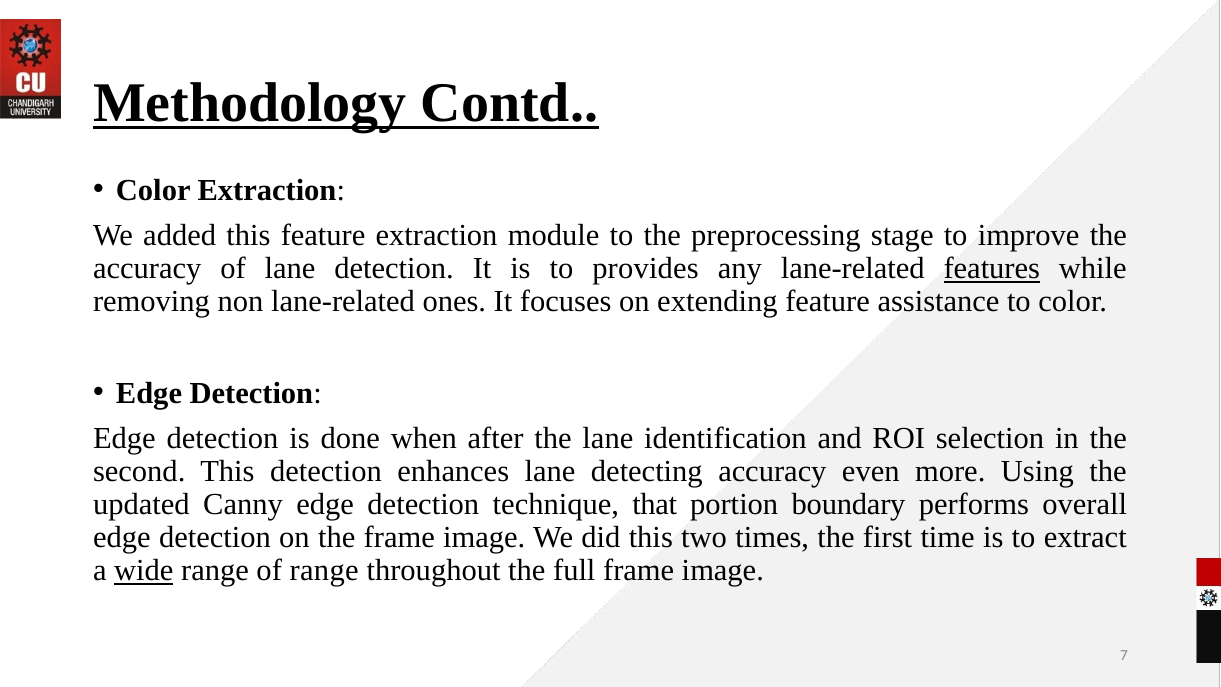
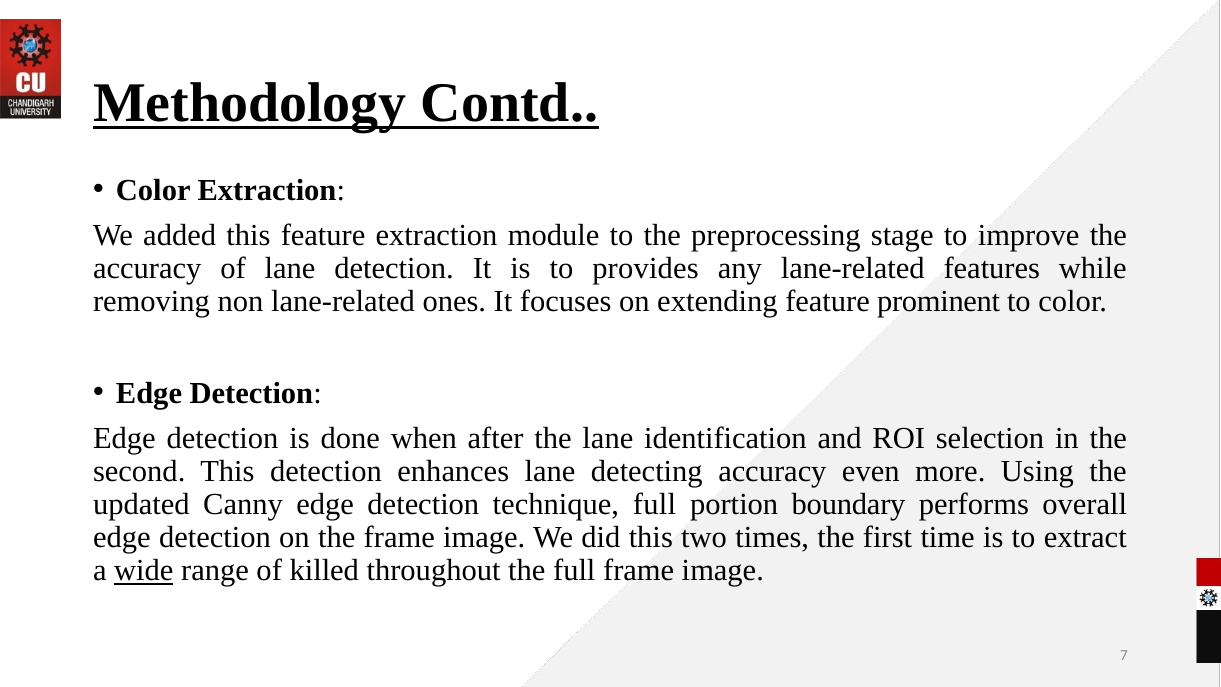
features underline: present -> none (992, 269)
assistance: assistance -> prominent (939, 302)
technique that: that -> full (654, 505)
of range: range -> killed (324, 570)
